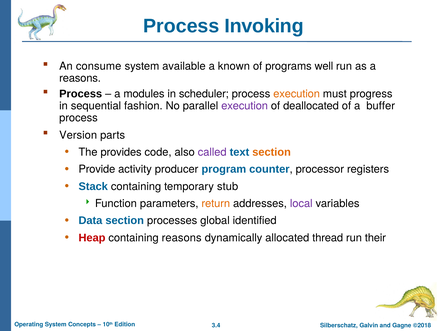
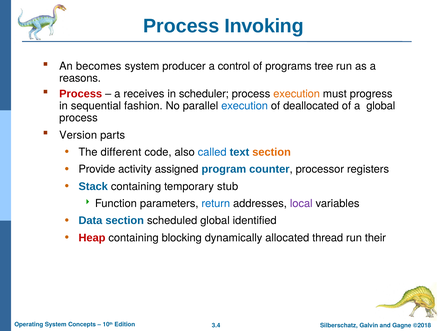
consume: consume -> becomes (99, 66)
available: available -> producer (184, 66)
known: known -> control (234, 66)
well: well -> tree (324, 66)
Process colour: black -> red (81, 94)
modules: modules -> receives (144, 94)
execution colour: purple -> blue (245, 106)
a buffer: buffer -> global (381, 106)
provides: provides -> different (121, 152)
called colour: purple -> blue (212, 152)
producer: producer -> assigned (177, 169)
return colour: orange -> blue (216, 203)
processes: processes -> scheduled (172, 220)
containing reasons: reasons -> blocking (182, 238)
